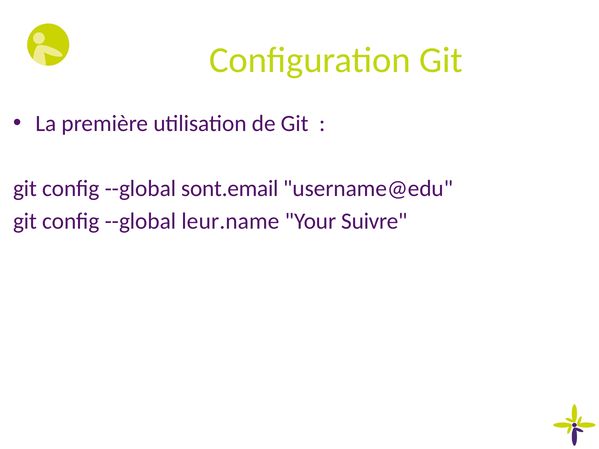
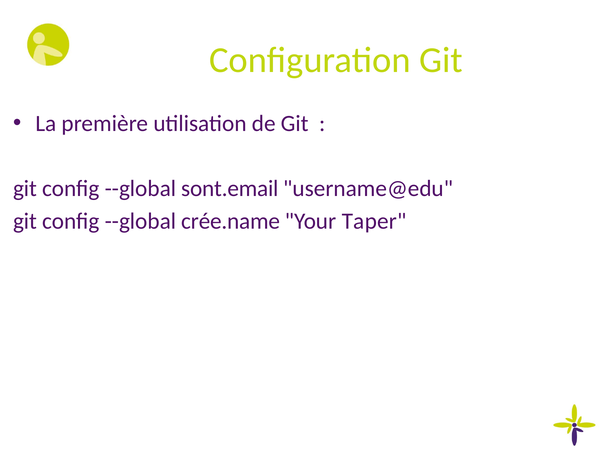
leur.name: leur.name -> crée.name (231, 221)
Suivre: Suivre -> Taper (374, 221)
